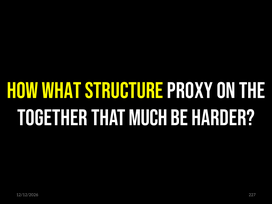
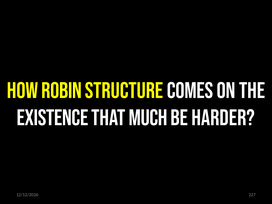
WHAT: WHAT -> ROBIN (62, 91)
PROXY: PROXY -> COMES (190, 91)
TOGETHER: TOGETHER -> EXISTENCE (53, 118)
